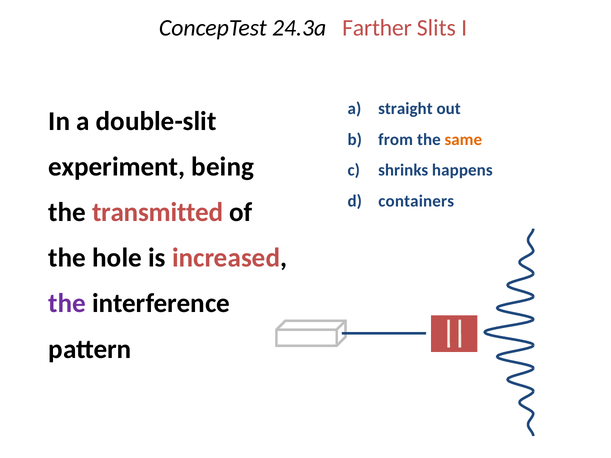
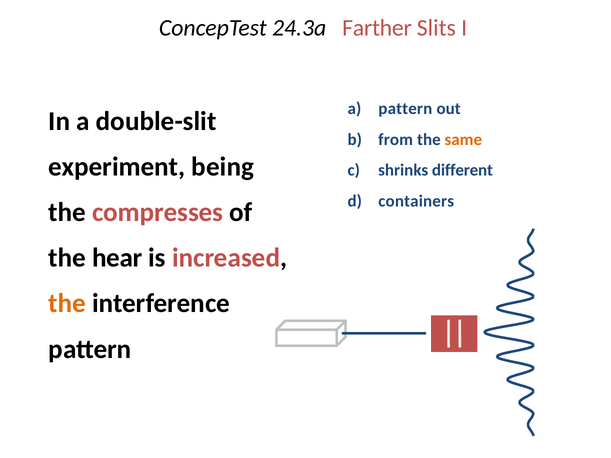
a straight: straight -> pattern (405, 109)
happens: happens -> different (462, 170)
transmitted: transmitted -> compresses (158, 212)
hole: hole -> hear (117, 258)
the colour: purple -> orange (67, 304)
